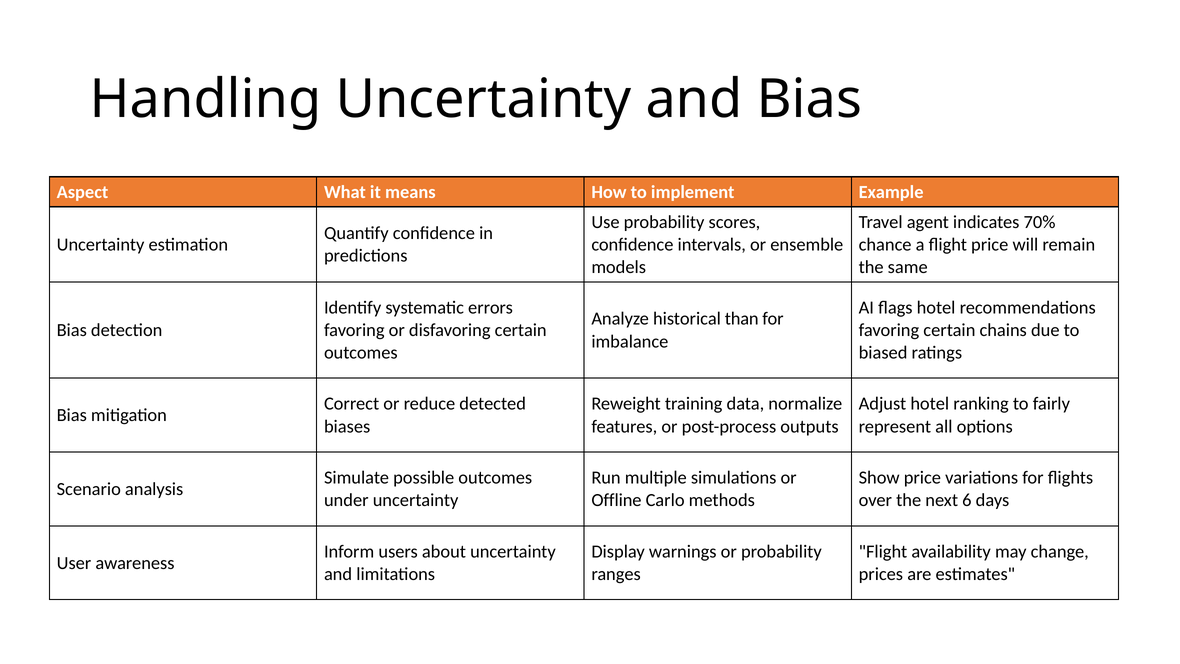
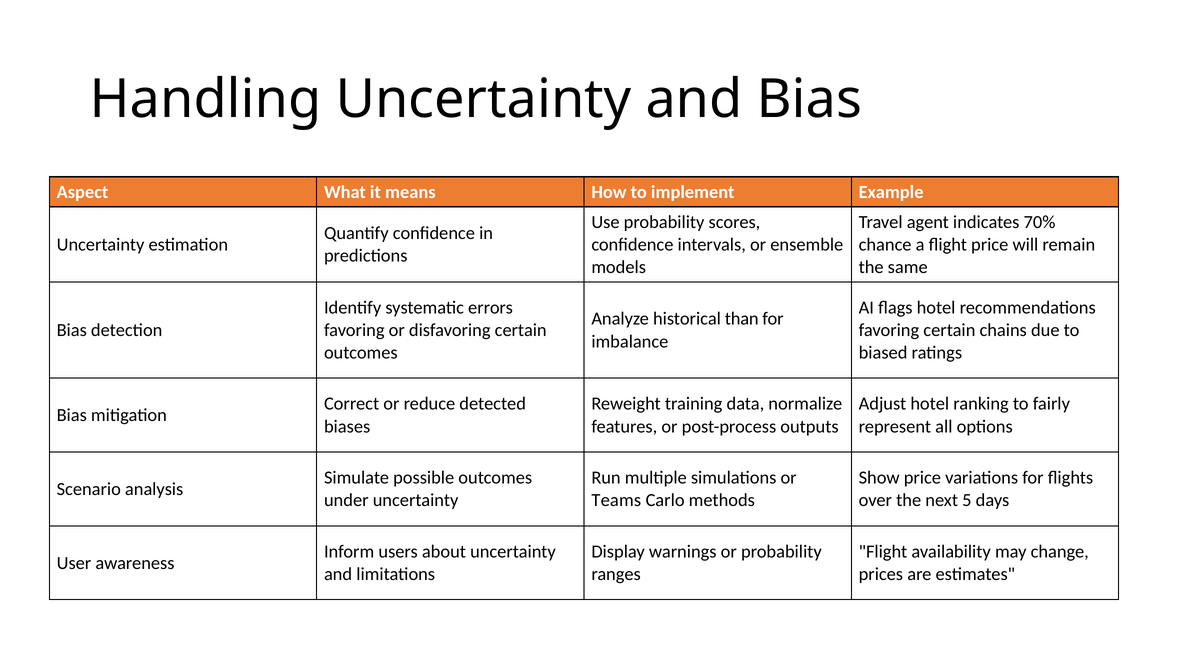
Offline: Offline -> Teams (616, 500)
6: 6 -> 5 (967, 500)
